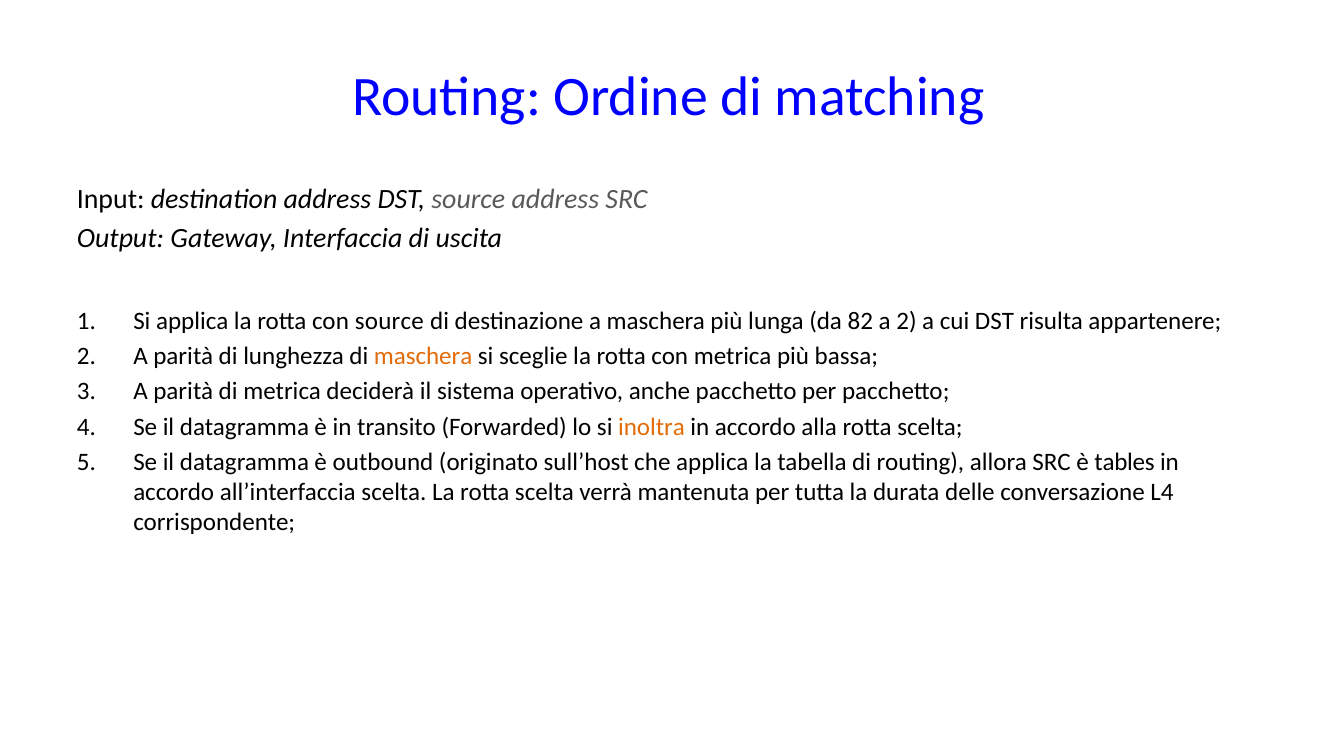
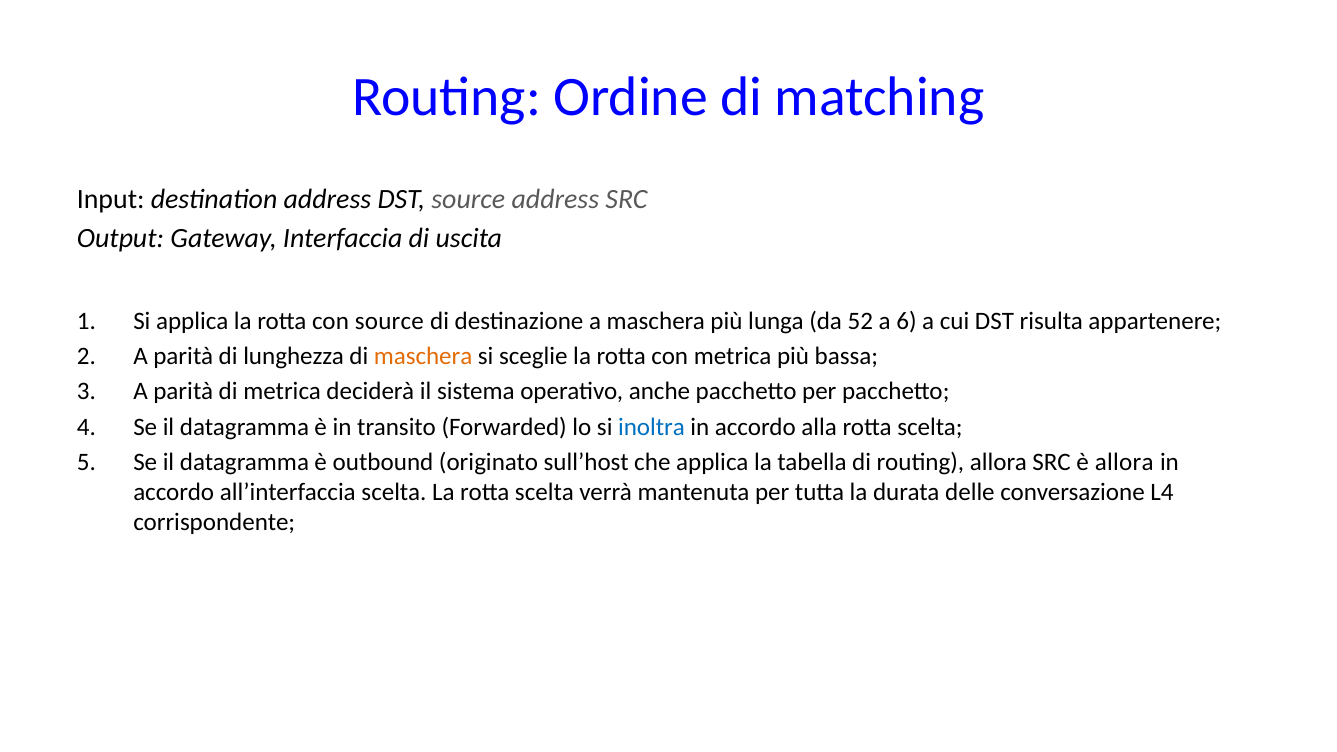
82: 82 -> 52 (860, 322)
a 2: 2 -> 6 (907, 322)
inoltra colour: orange -> blue (651, 427)
è tables: tables -> allora (1124, 462)
